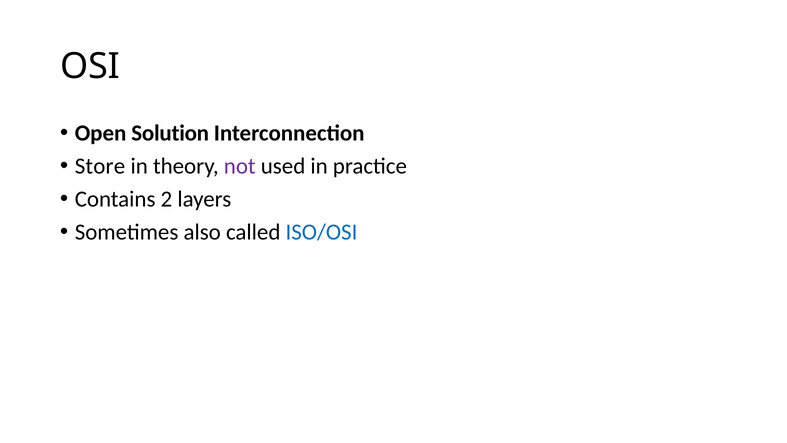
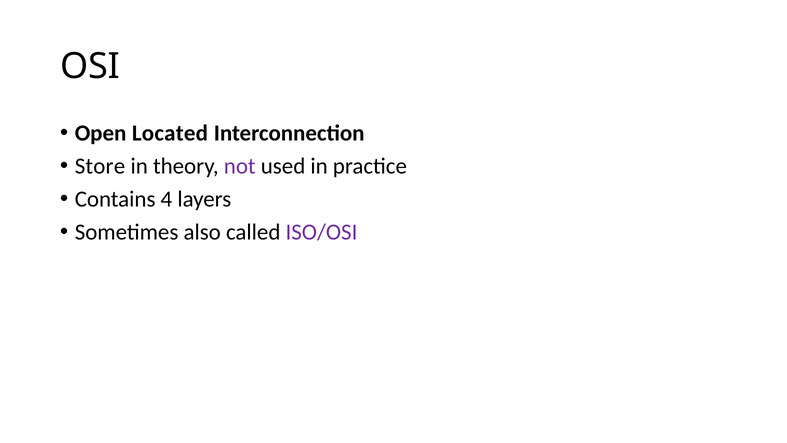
Solution: Solution -> Located (170, 133)
2: 2 -> 4 (166, 199)
ISO/OSI colour: blue -> purple (321, 232)
